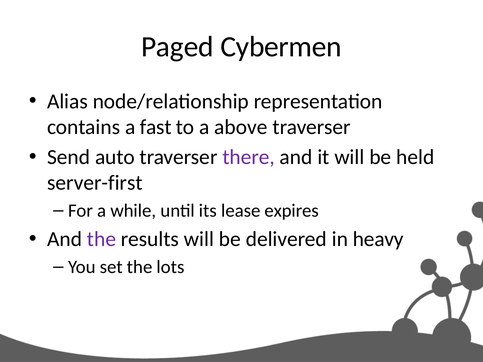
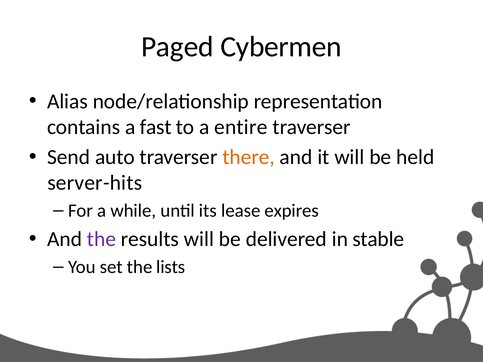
above: above -> entire (241, 127)
there colour: purple -> orange (249, 157)
server-first: server-first -> server-hits (95, 183)
heavy: heavy -> stable (378, 239)
lots: lots -> lists (171, 267)
